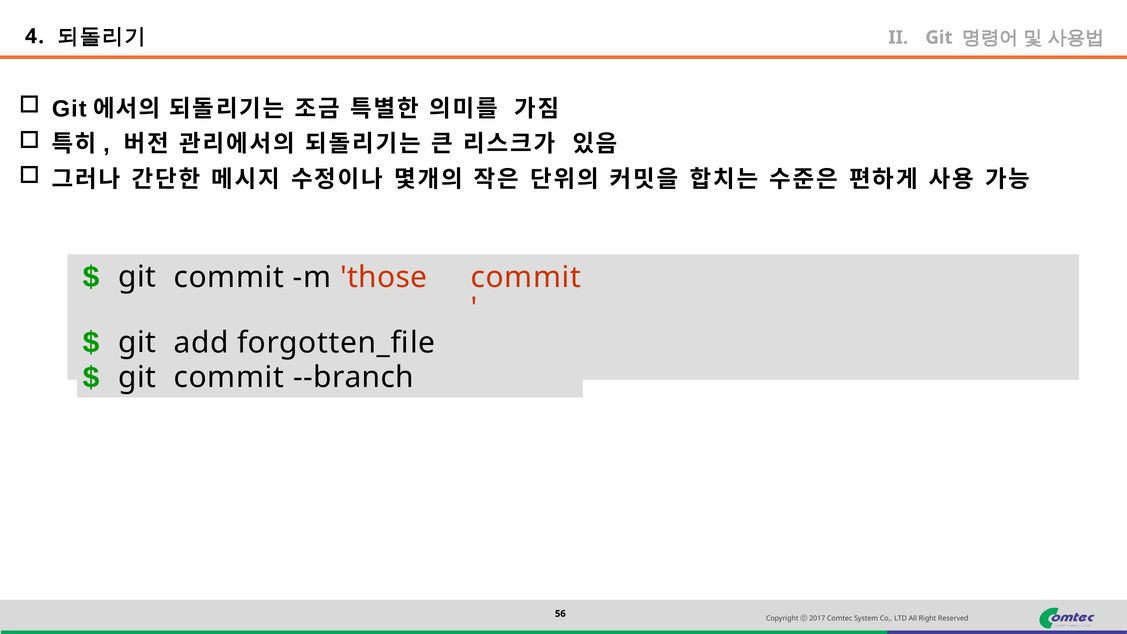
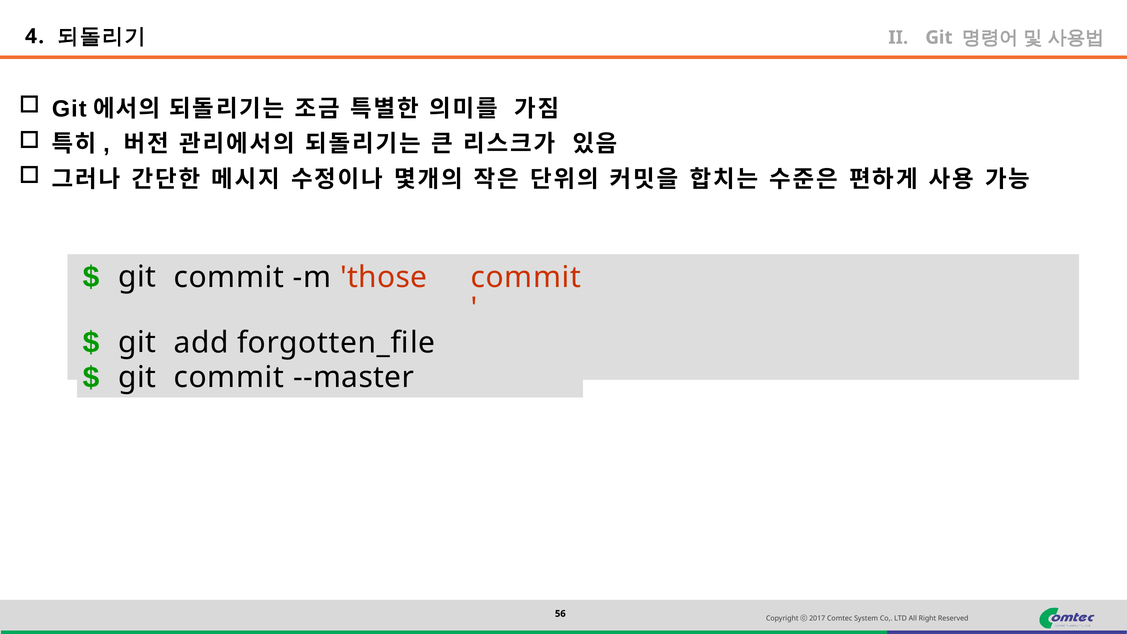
--branch: --branch -> --master (354, 377)
